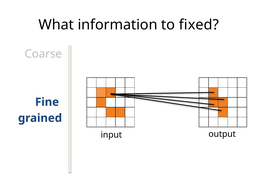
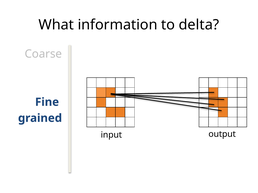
fixed: fixed -> delta (199, 25)
